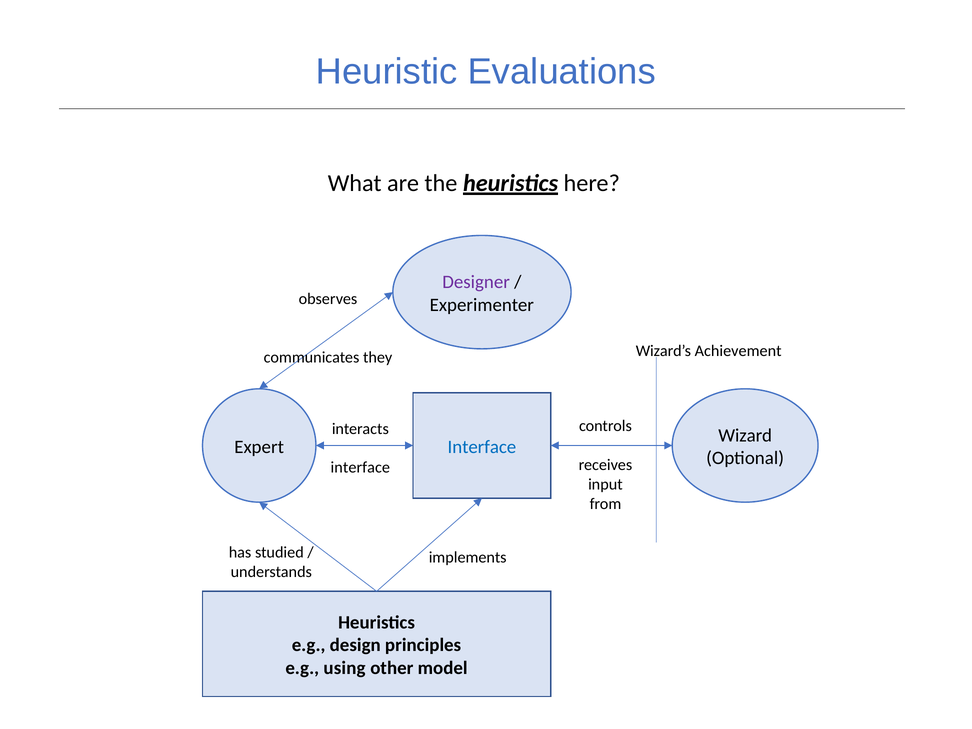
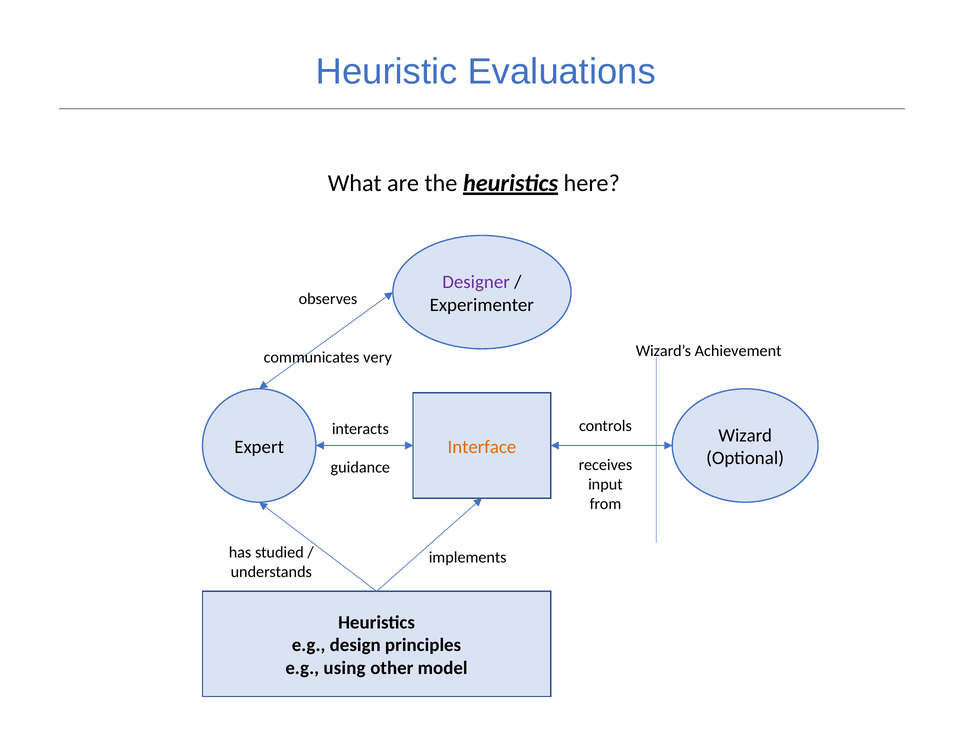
they: they -> very (378, 357)
Interface colour: blue -> orange (482, 447)
interface: interface -> guidance (360, 468)
